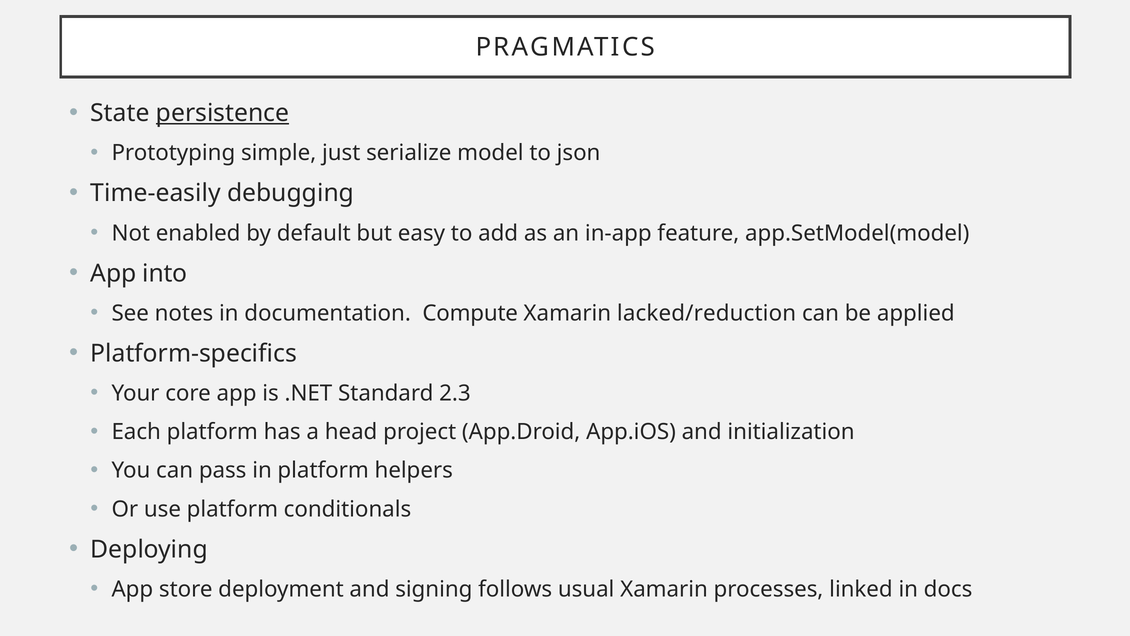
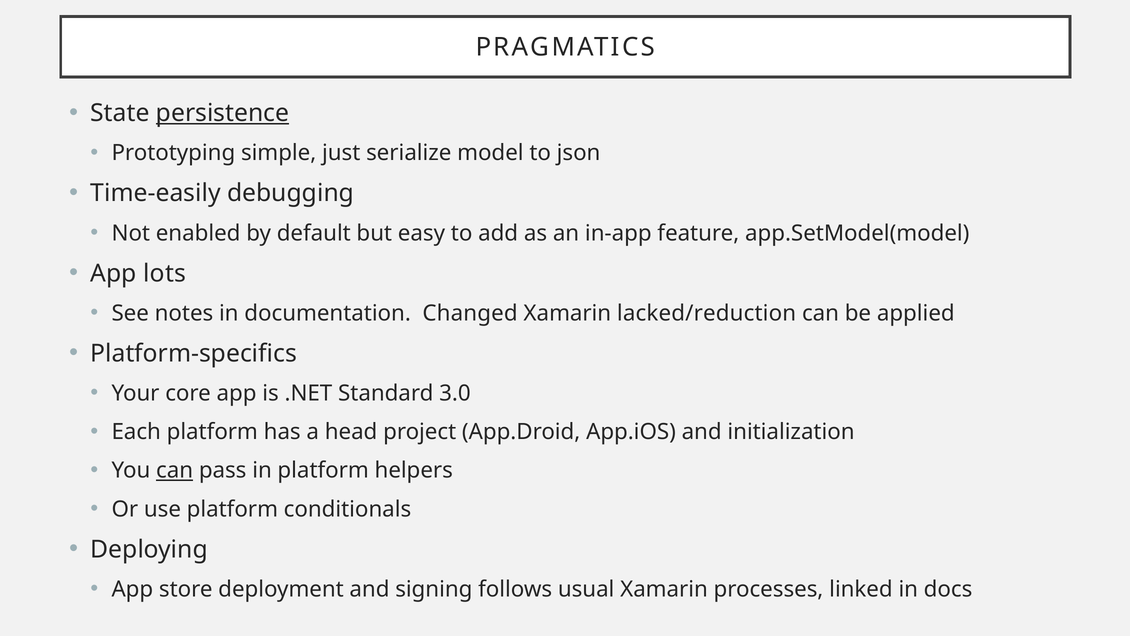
into: into -> lots (165, 273)
Compute: Compute -> Changed (470, 313)
2.3: 2.3 -> 3.0 (455, 393)
can underline: none -> present (175, 470)
